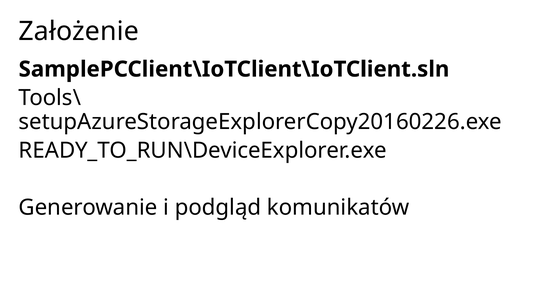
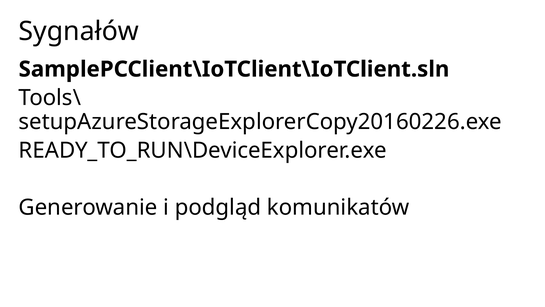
Założenie: Założenie -> Sygnałów (79, 31)
